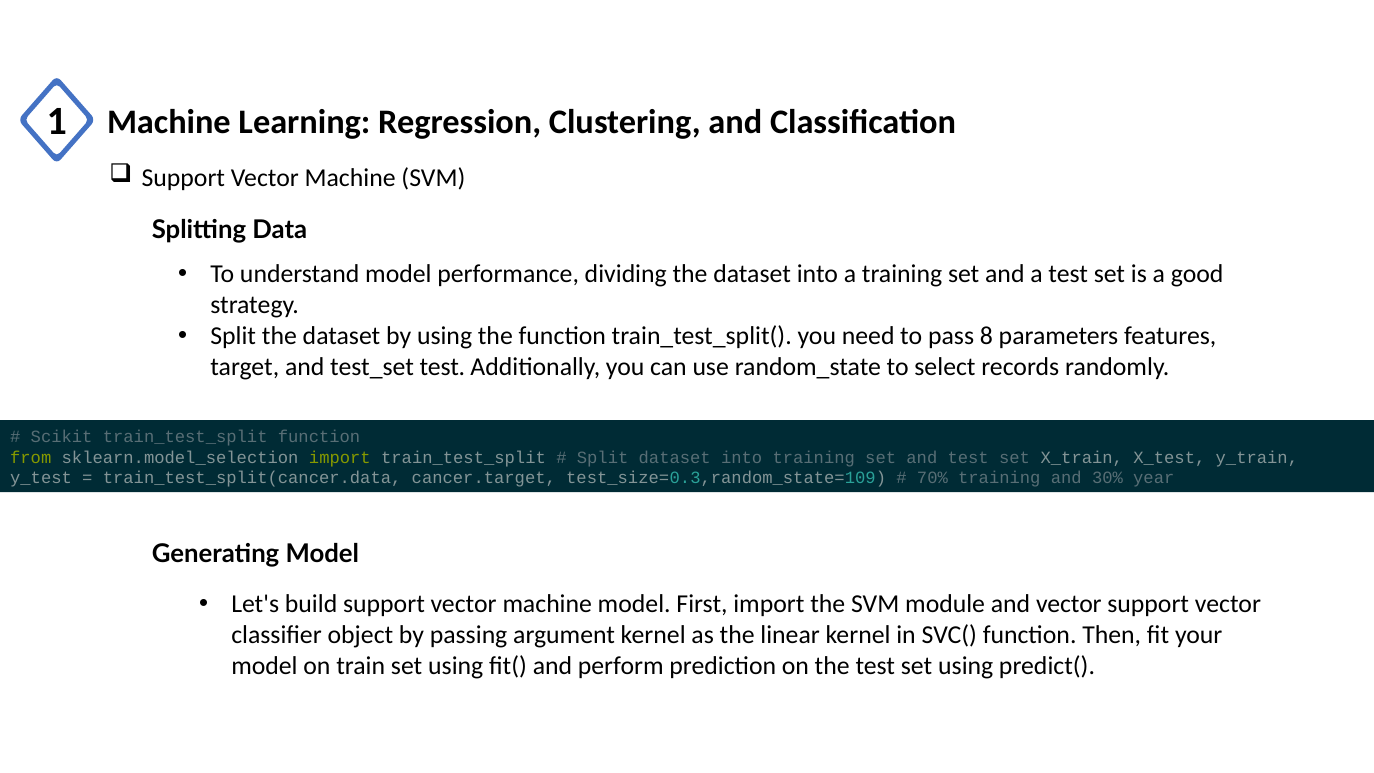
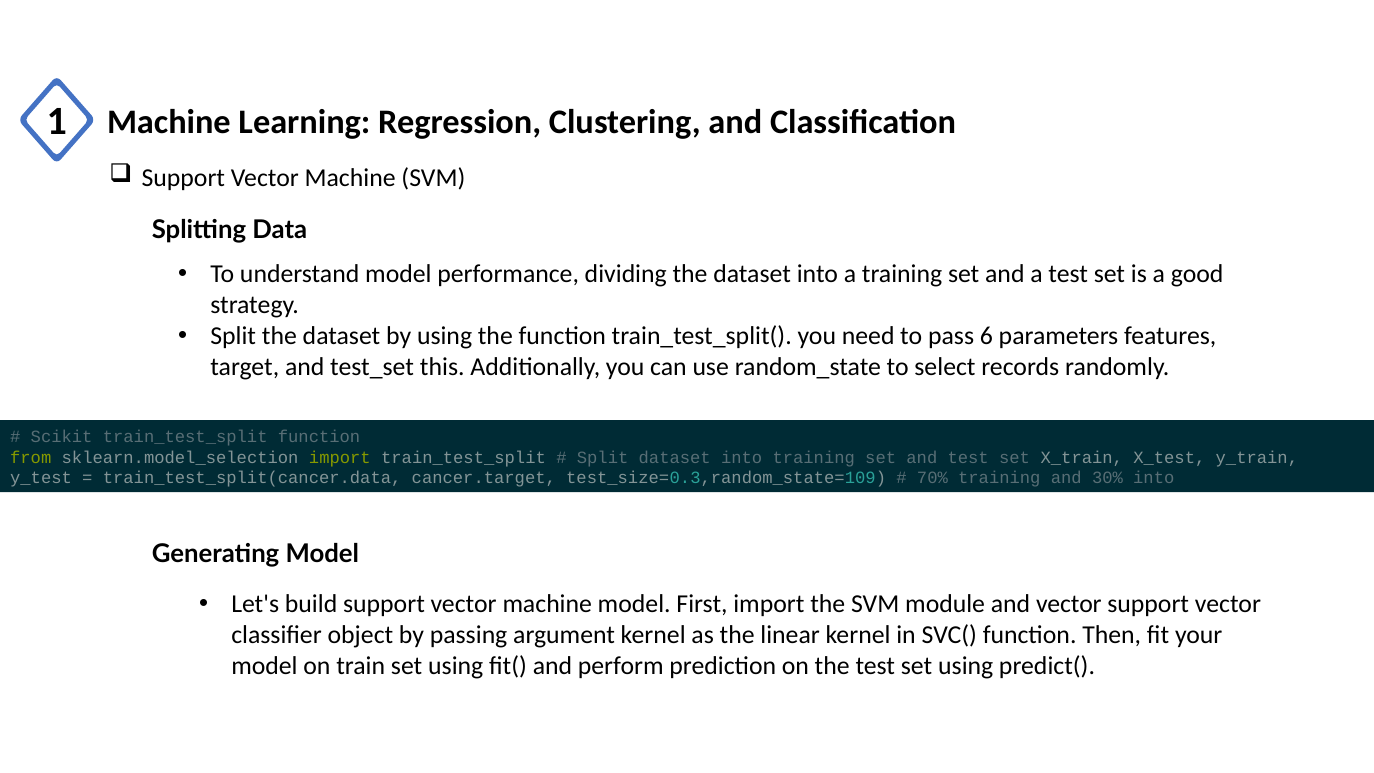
8: 8 -> 6 (986, 336)
test_set test: test -> this (442, 367)
30% year: year -> into (1154, 478)
